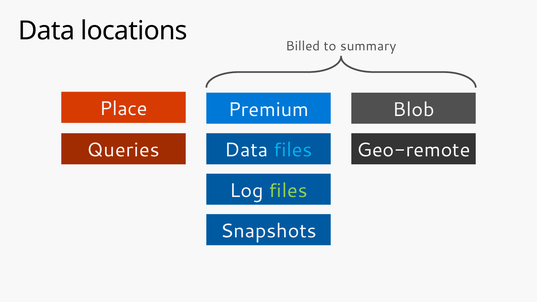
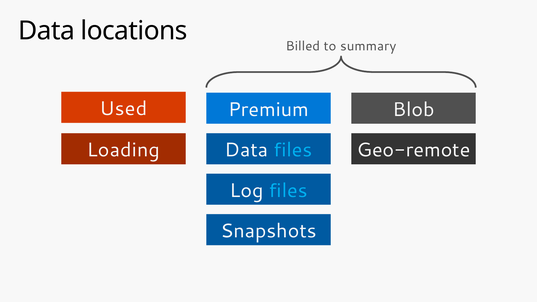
Place: Place -> Used (123, 109)
Queries: Queries -> Loading (123, 150)
files colour: light green -> light blue (288, 191)
